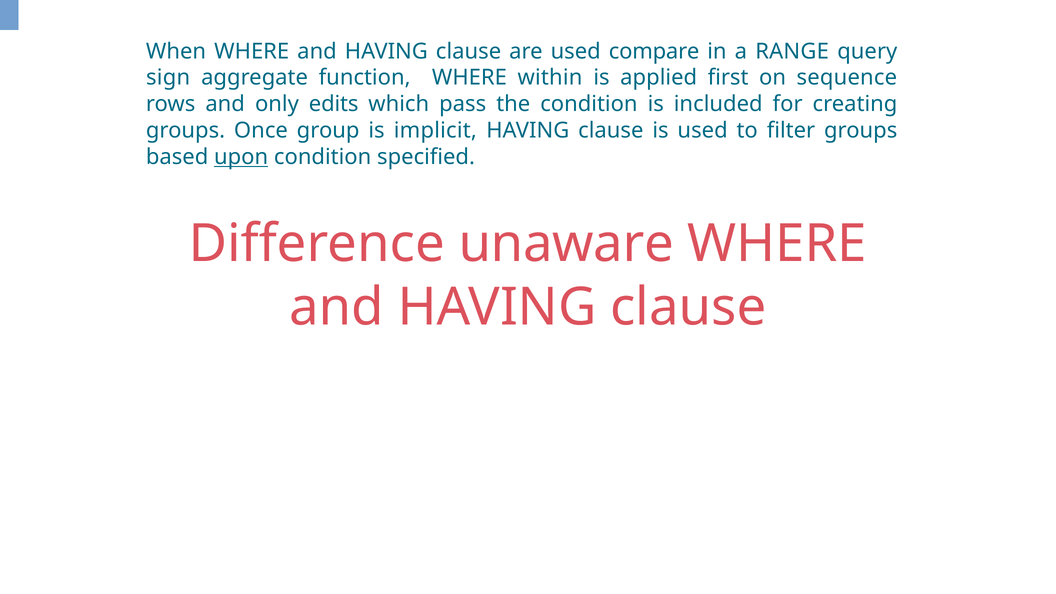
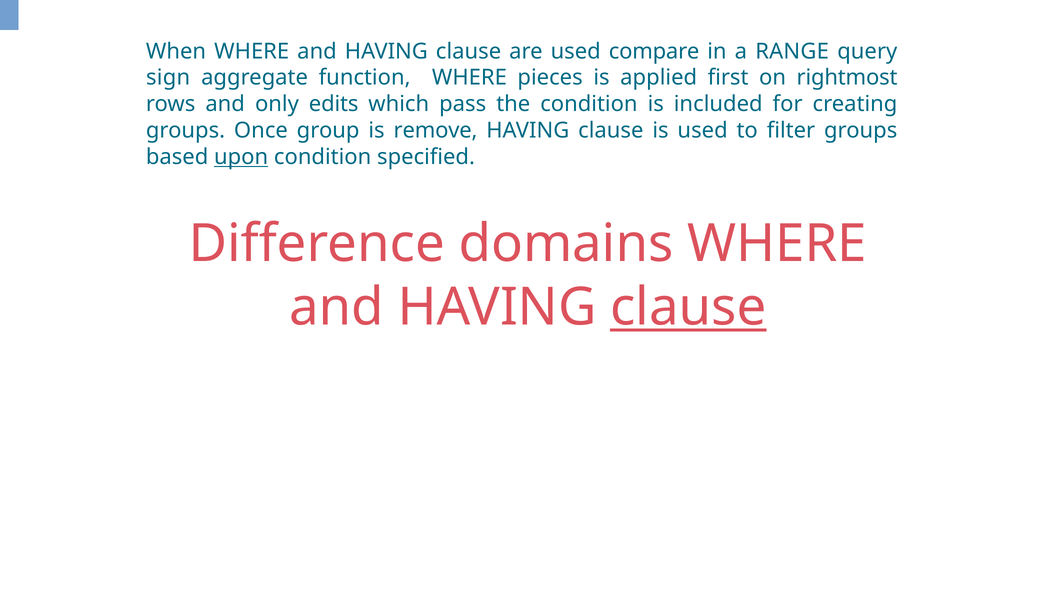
within: within -> pieces (550, 78)
sequence: sequence -> rightmost (847, 78)
implicit: implicit -> remove (436, 131)
unaware: unaware -> domains (566, 244)
clause underline: none -> present (688, 307)
